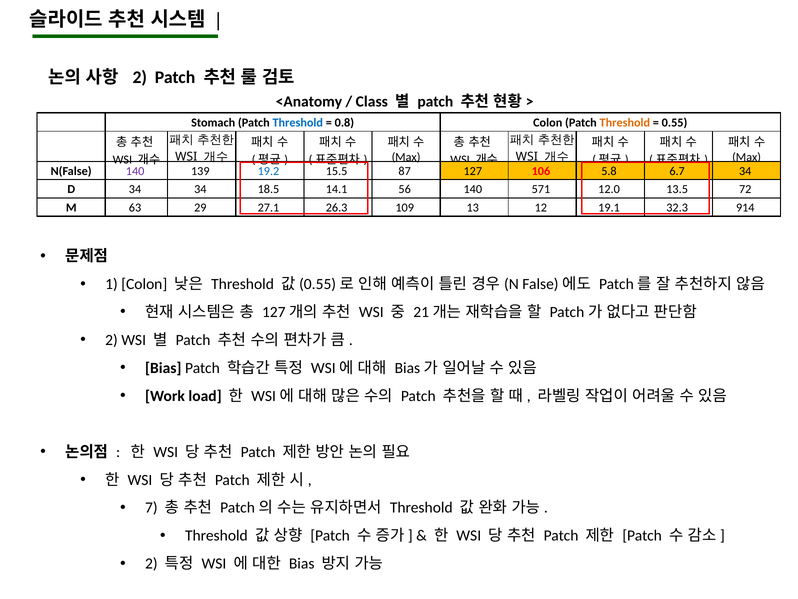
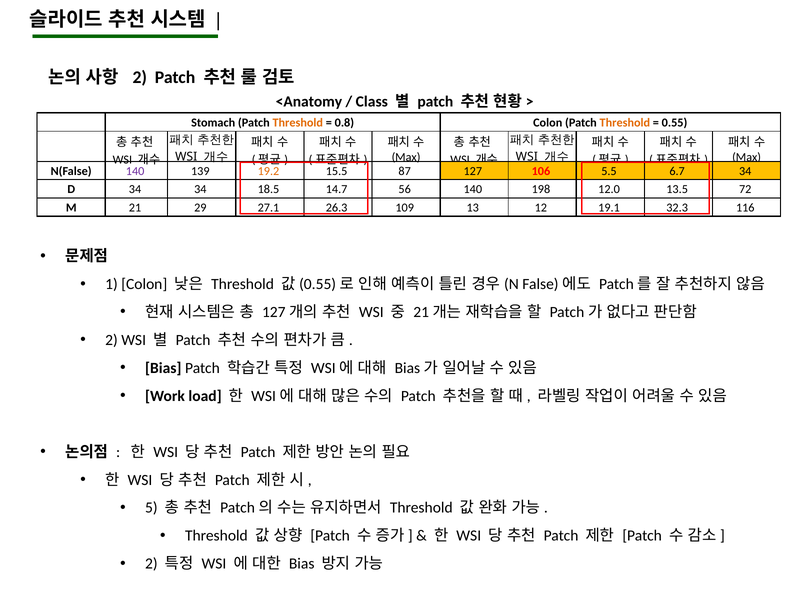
Threshold colour: blue -> orange (298, 123)
19.2 colour: blue -> orange (268, 171)
5.8: 5.8 -> 5.5 (609, 171)
14.1: 14.1 -> 14.7 (337, 189)
571: 571 -> 198 (541, 189)
63: 63 -> 21 (135, 208)
914: 914 -> 116 (745, 208)
7: 7 -> 5 (151, 507)
